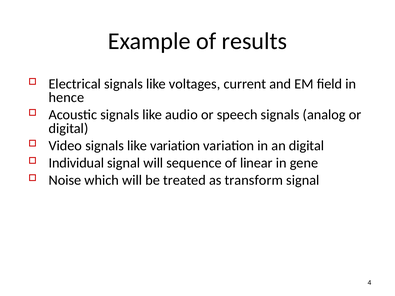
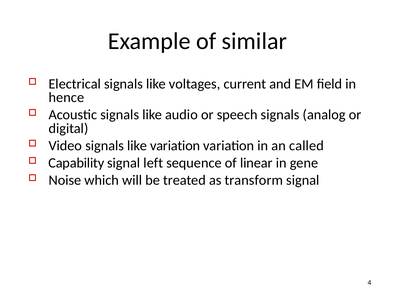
results: results -> similar (254, 41)
an digital: digital -> called (306, 146)
Individual: Individual -> Capability (76, 163)
signal will: will -> left (153, 163)
